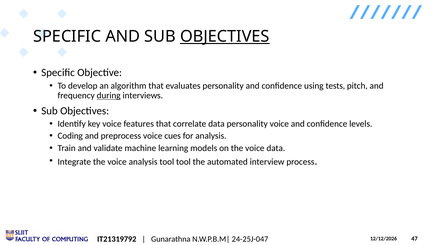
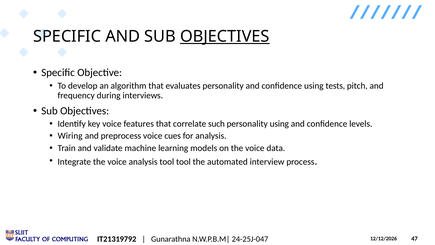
during underline: present -> none (109, 95)
correlate data: data -> such (216, 124)
personality voice: voice -> using (279, 124)
Coding: Coding -> Wiring (70, 136)
